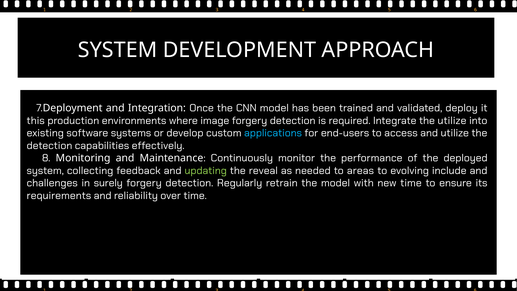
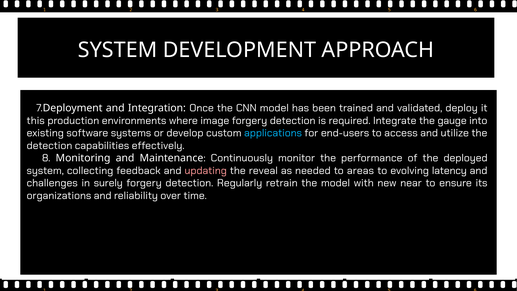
the utilize: utilize -> gauge (452, 121)
updating colour: light green -> pink (206, 171)
include: include -> latency (449, 171)
new time: time -> near (411, 183)
requirements: requirements -> organizations (59, 196)
